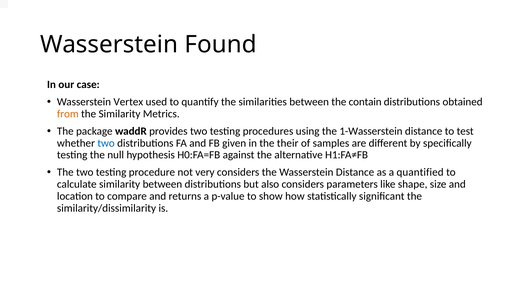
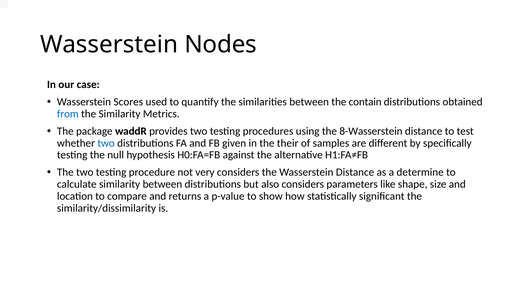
Found: Found -> Nodes (221, 44)
Vertex: Vertex -> Scores (128, 102)
from colour: orange -> blue (68, 114)
1-Wasserstein: 1-Wasserstein -> 8-Wasserstein (371, 131)
quantified: quantified -> determine (420, 173)
